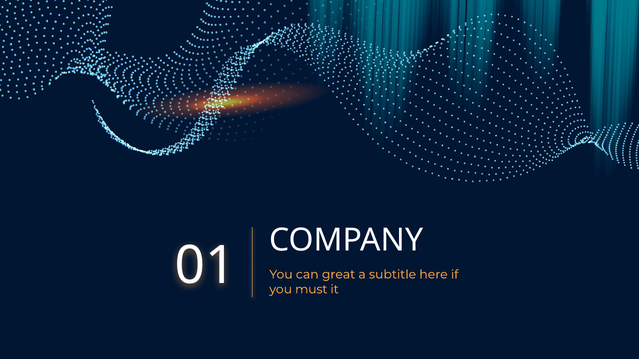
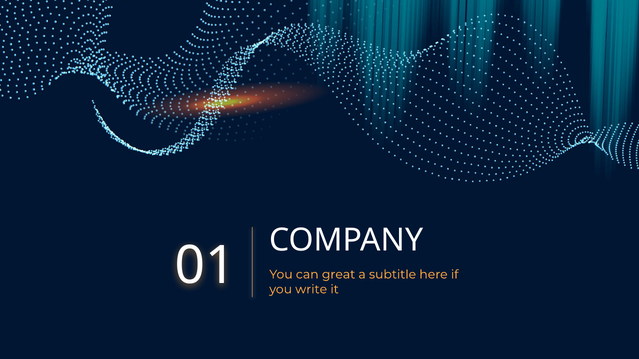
must: must -> write (311, 290)
